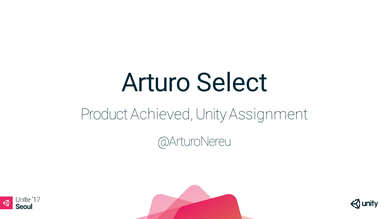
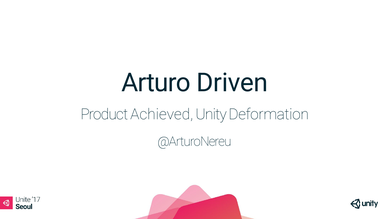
Select: Select -> Driven (232, 83)
Assignment: Assignment -> Deformation (269, 114)
